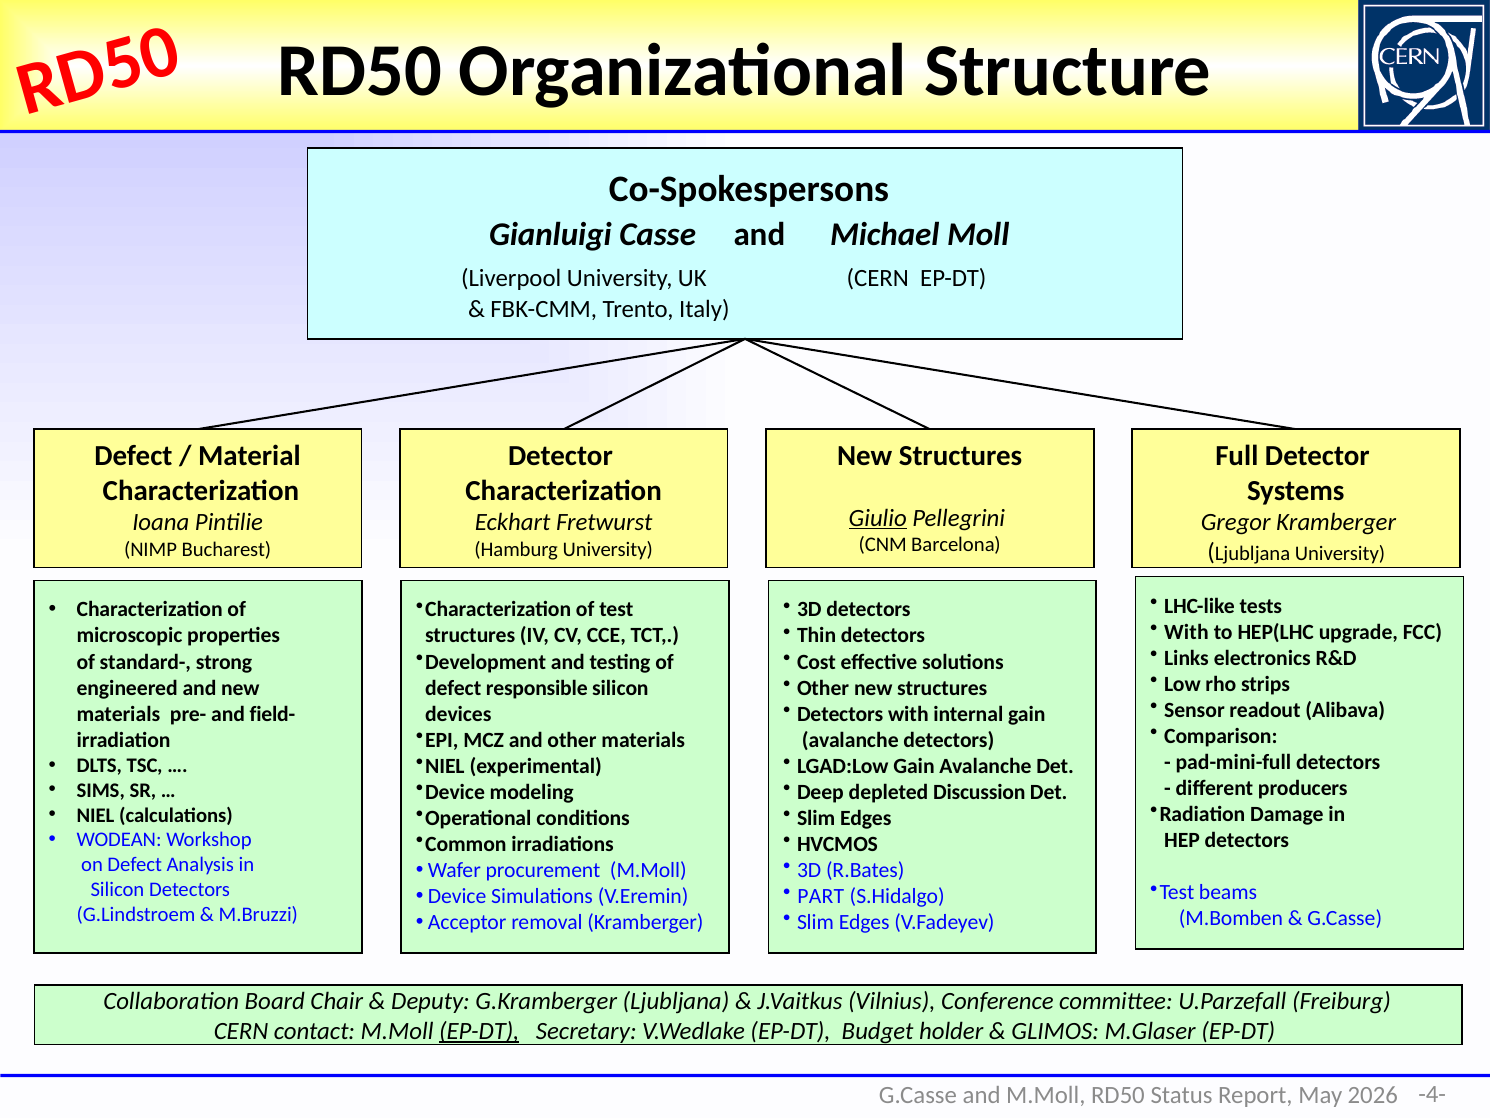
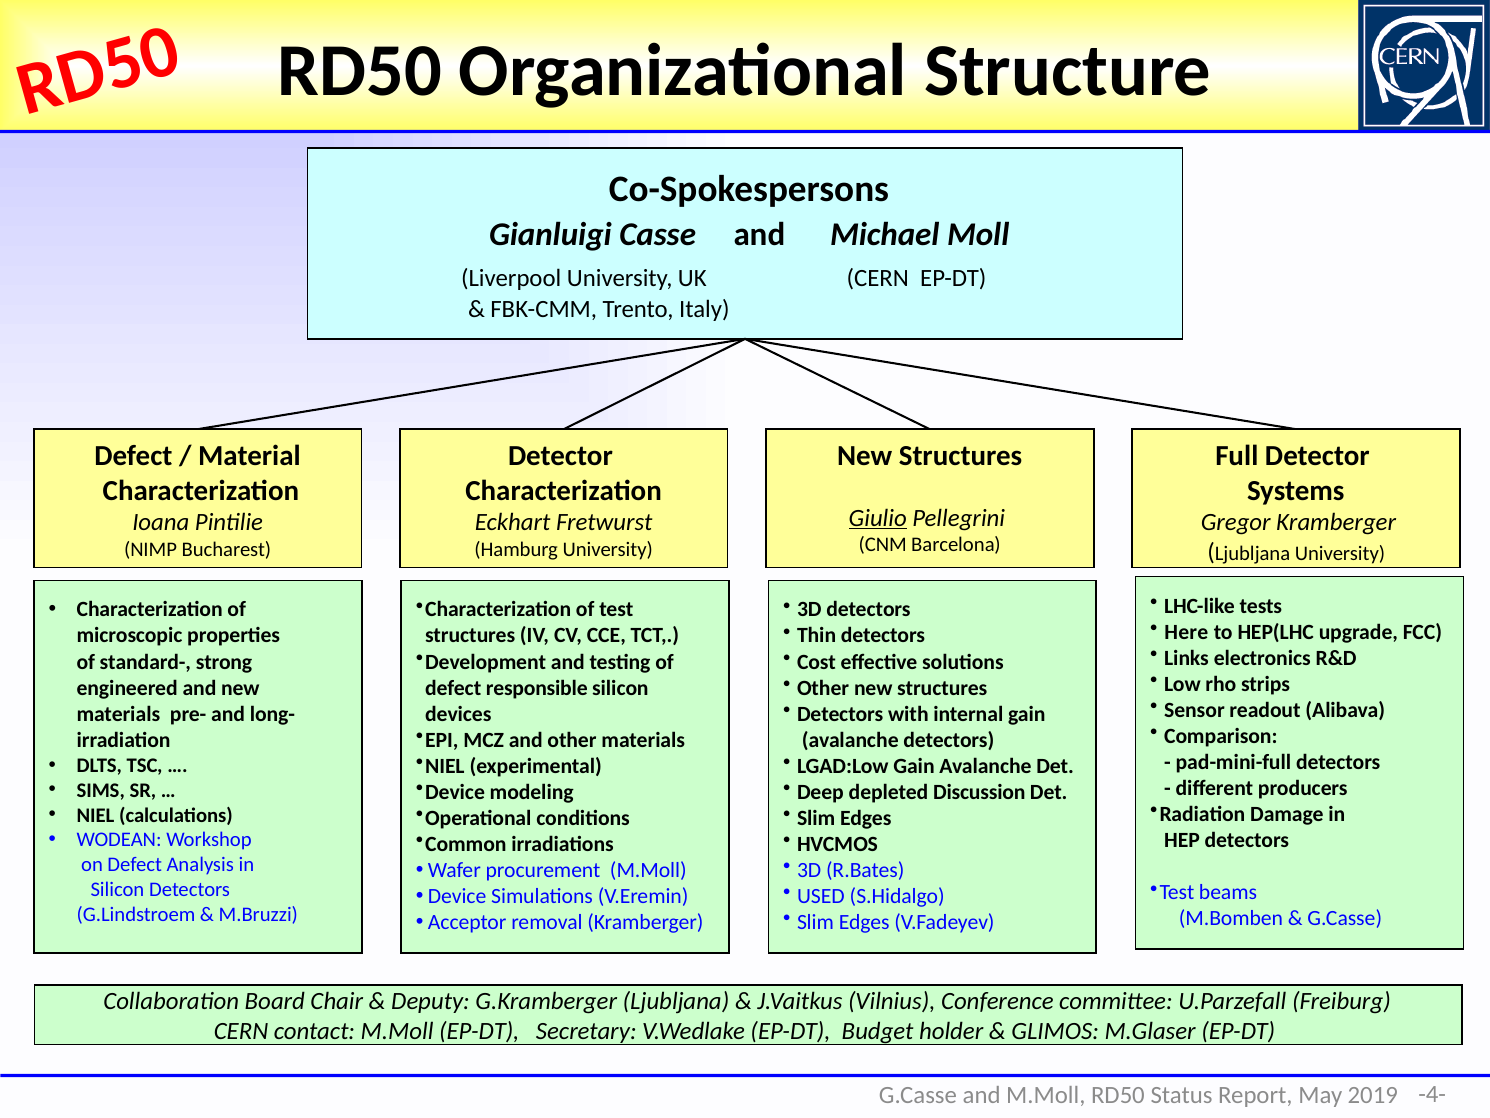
With: With -> Here (1186, 632)
field-: field- -> long- (272, 714)
PART: PART -> USED (821, 896)
EP-DT underline: present -> none (479, 1031)
2026: 2026 -> 2019 (1373, 1095)
